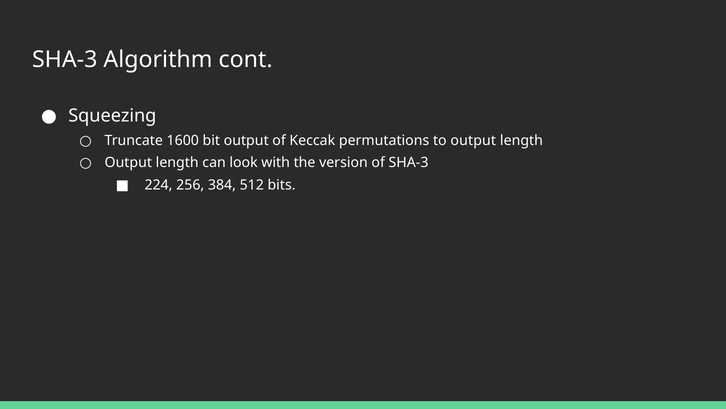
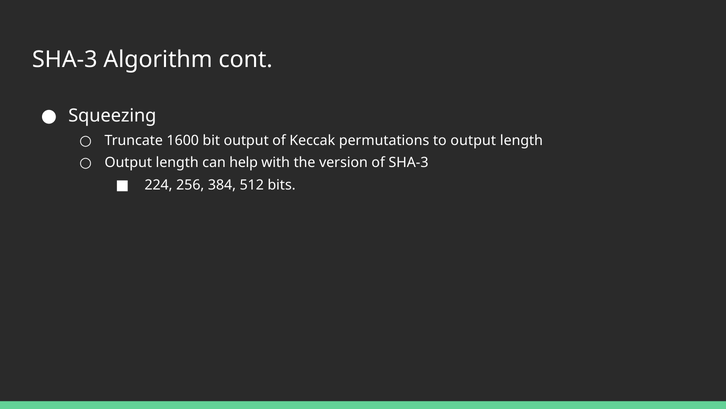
look: look -> help (244, 163)
